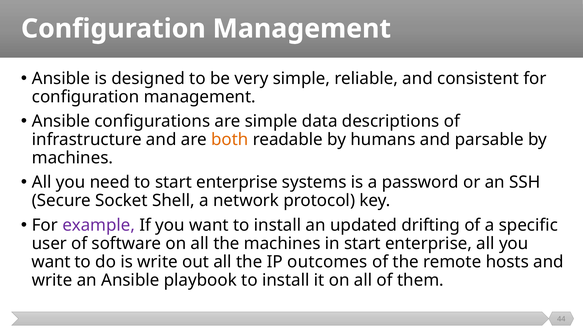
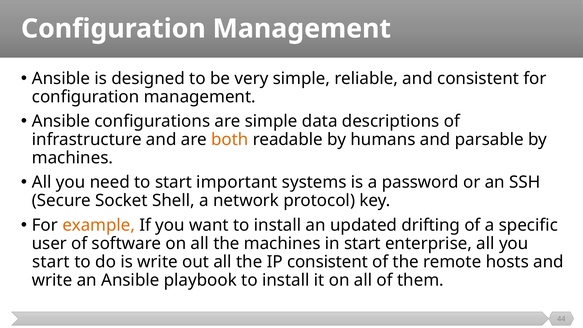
to start enterprise: enterprise -> important (237, 182)
example colour: purple -> orange (99, 225)
want: want -> start (51, 262)
IP outcomes: outcomes -> consistent (328, 262)
